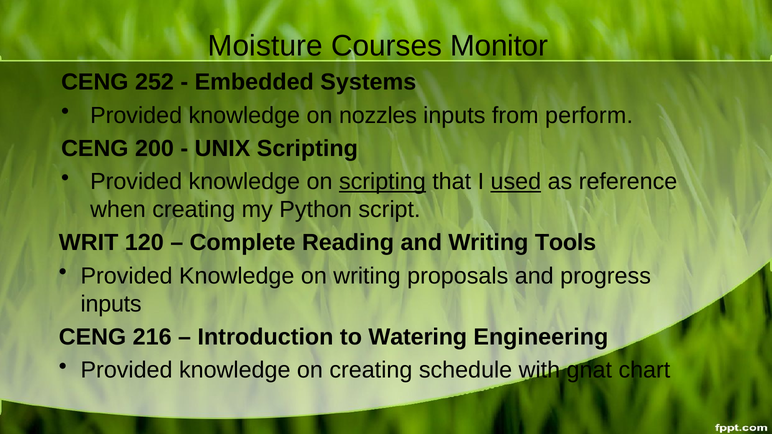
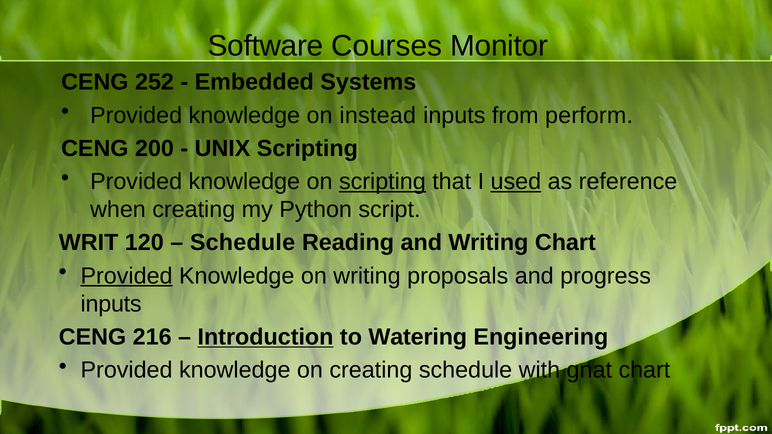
Moisture: Moisture -> Software (265, 46)
nozzles: nozzles -> instead (378, 115)
Complete: Complete -> Schedule (243, 243)
Writing Tools: Tools -> Chart (565, 243)
Provided underline: none -> present (127, 276)
Introduction underline: none -> present (265, 337)
